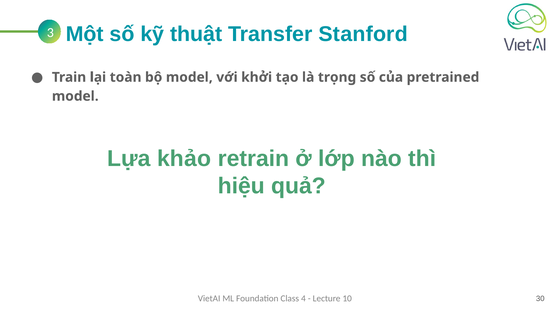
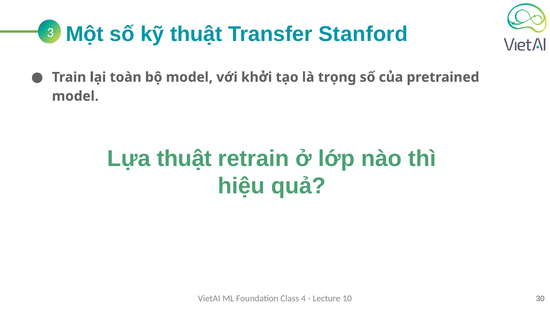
Lựa khảo: khảo -> thuật (184, 159)
